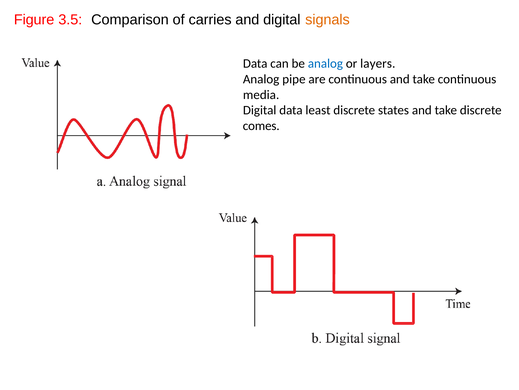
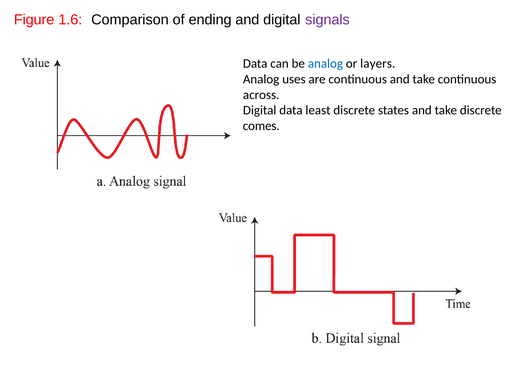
3.5: 3.5 -> 1.6 (70, 20)
carries: carries -> ending (210, 20)
signals colour: orange -> purple (327, 20)
pipe: pipe -> uses (294, 79)
media: media -> across (261, 95)
